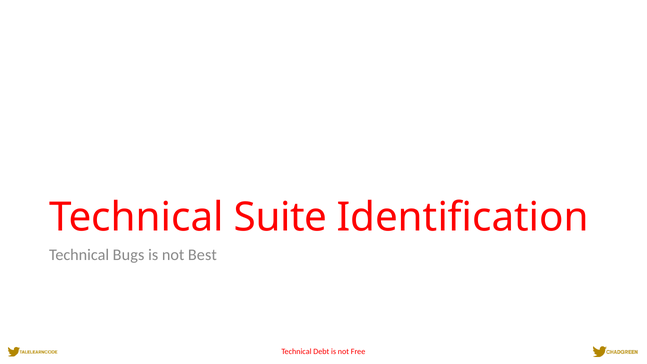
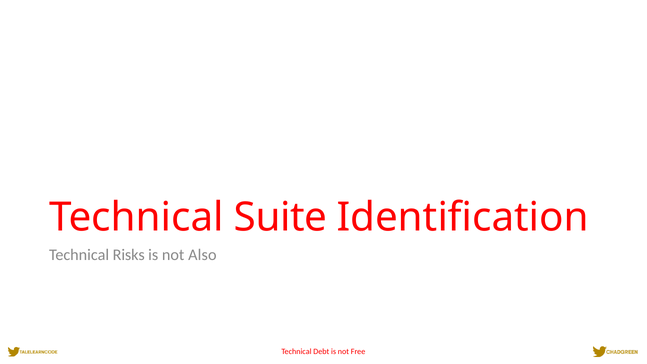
Bugs: Bugs -> Risks (129, 255)
Best: Best -> Also (202, 255)
